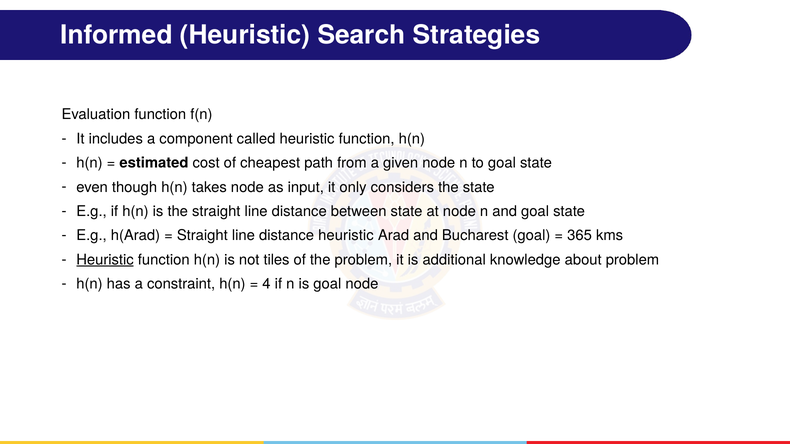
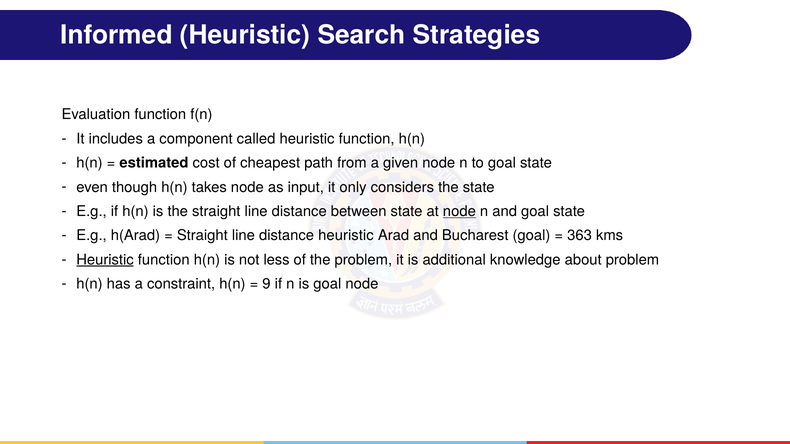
node underline: none -> present (459, 212)
365: 365 -> 363 (580, 236)
tiles: tiles -> less (277, 260)
4: 4 -> 9 (266, 284)
